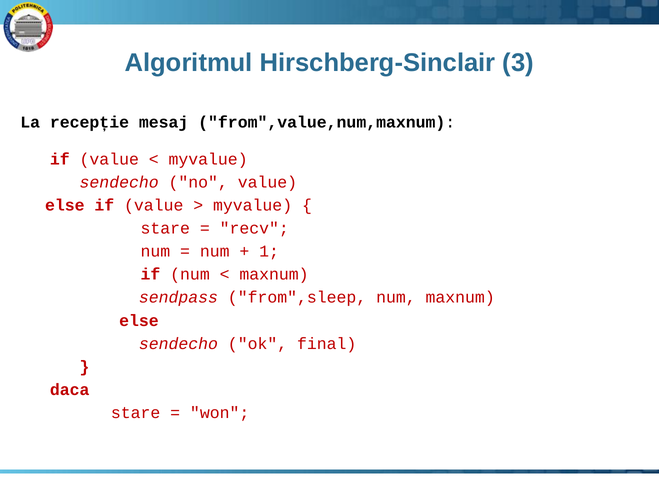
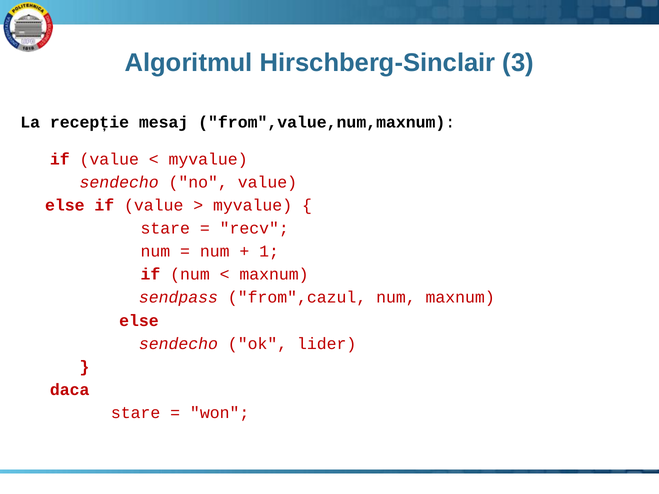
from",sleep: from",sleep -> from",cazul (297, 298)
final: final -> lider (327, 344)
